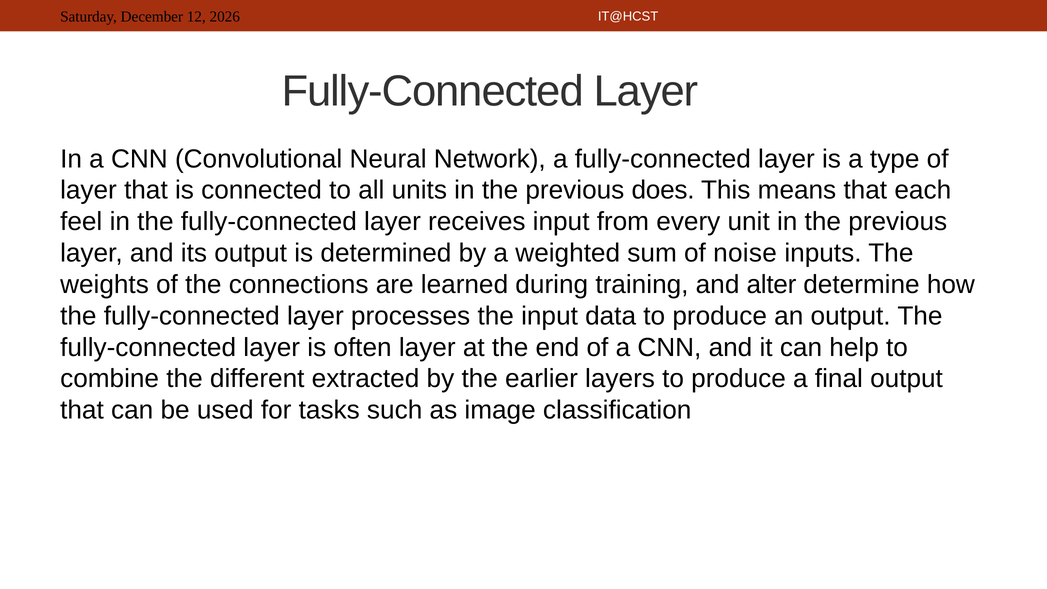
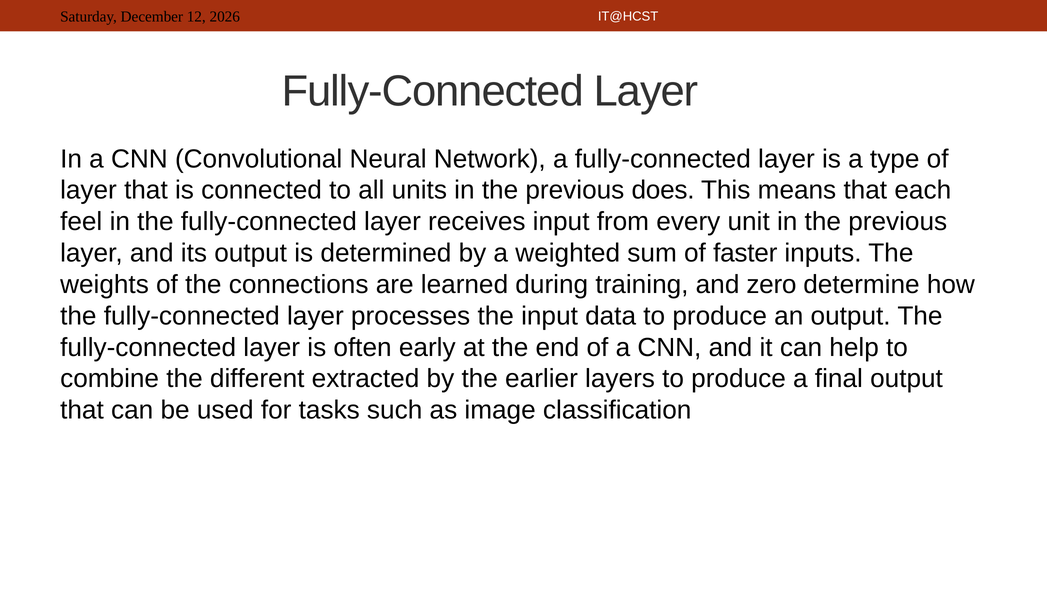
noise: noise -> faster (745, 253)
alter: alter -> zero (771, 285)
often layer: layer -> early (427, 347)
